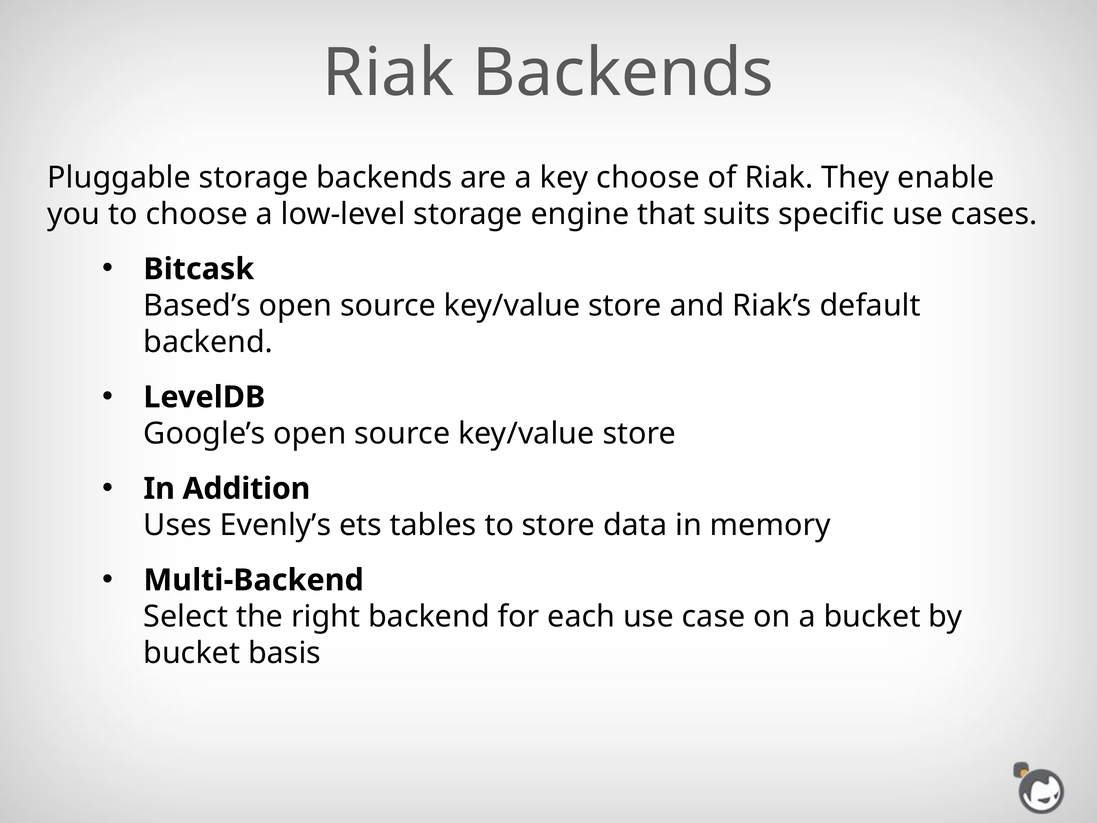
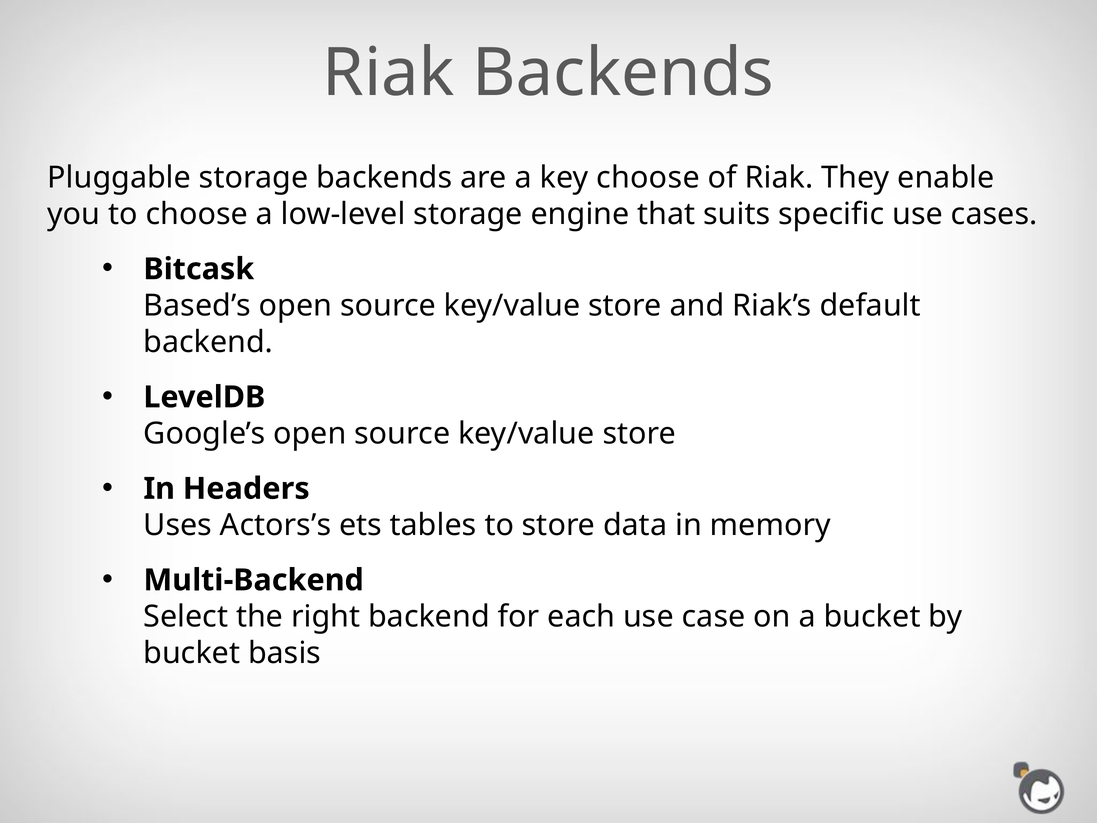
Addition: Addition -> Headers (246, 489)
Evenly’s: Evenly’s -> Actors’s (276, 525)
